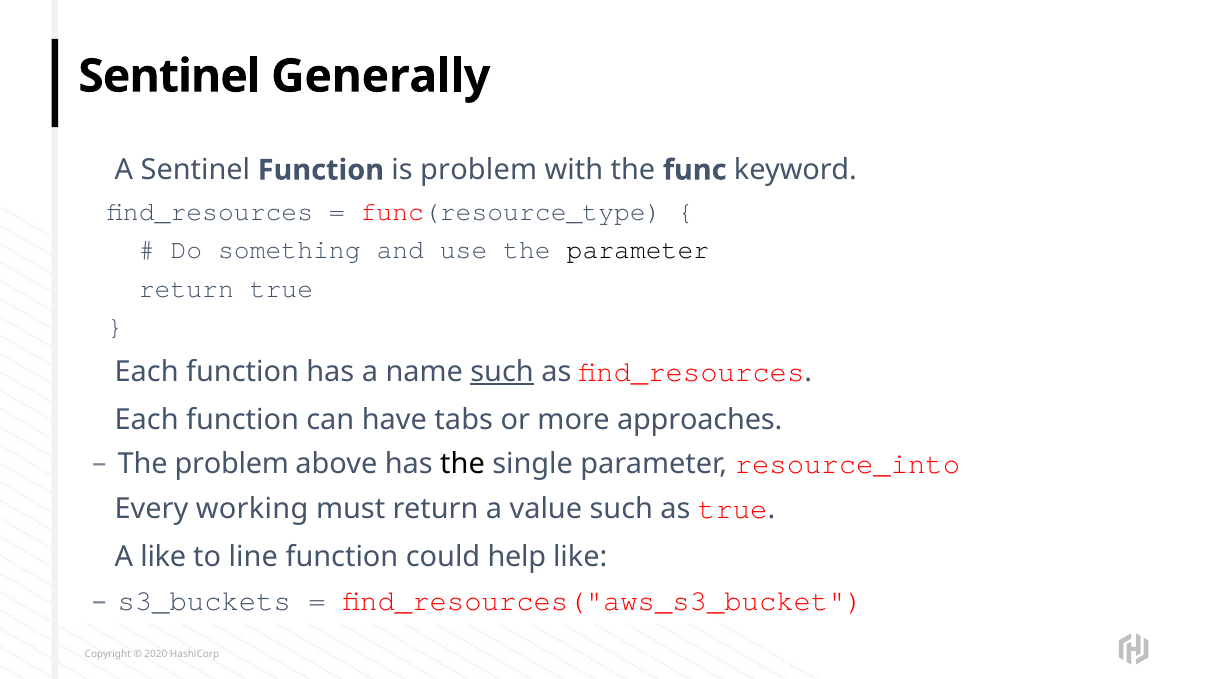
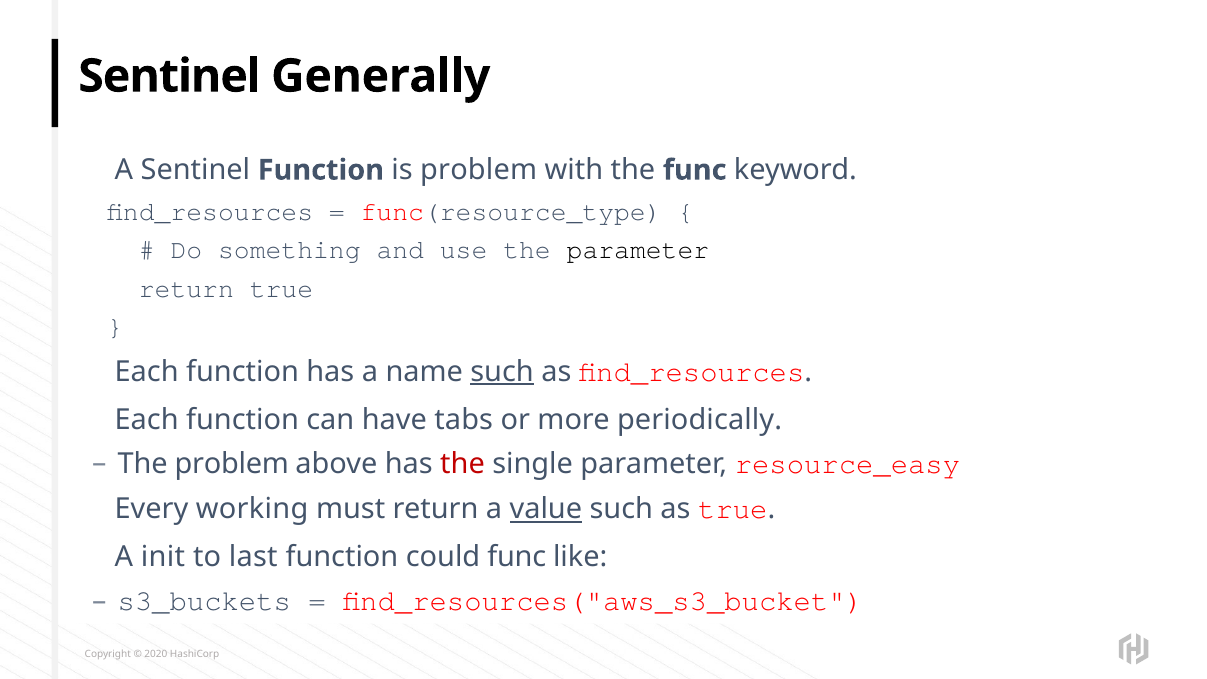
approaches: approaches -> periodically (700, 419)
the colour: black -> red (463, 464)
resource_into: resource_into -> resource_easy (847, 464)
value underline: none -> present (546, 509)
A like: like -> init (163, 557)
line: line -> last (253, 557)
could help: help -> func (517, 557)
